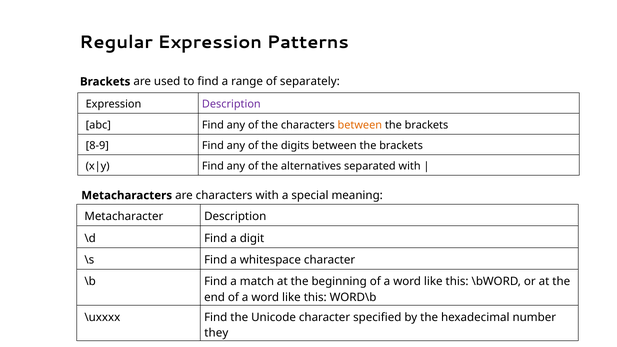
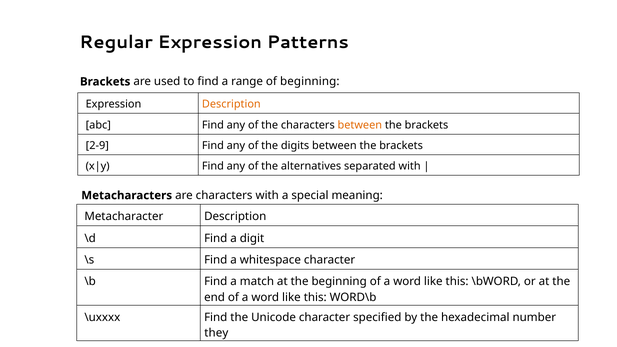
of separately: separately -> beginning (310, 82)
Description colour: purple -> orange (231, 104)
8-9: 8-9 -> 2-9 (97, 146)
